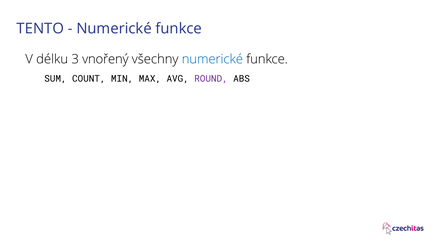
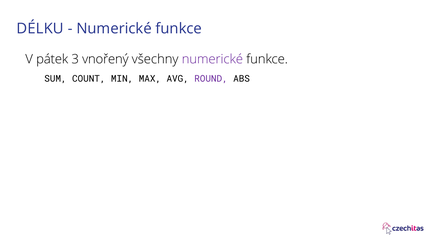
TENTO: TENTO -> DÉLKU (40, 29)
délku: délku -> pátek (52, 59)
numerické colour: blue -> purple (212, 59)
